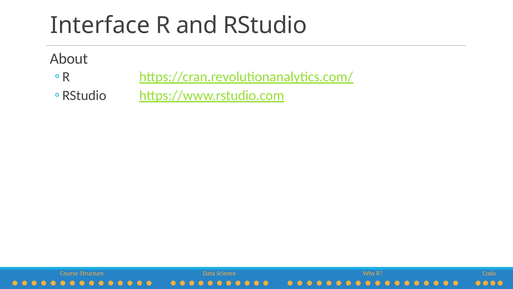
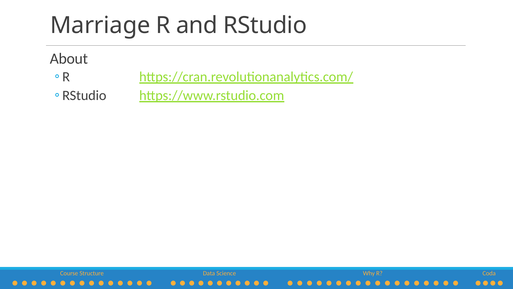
Interface: Interface -> Marriage (100, 25)
